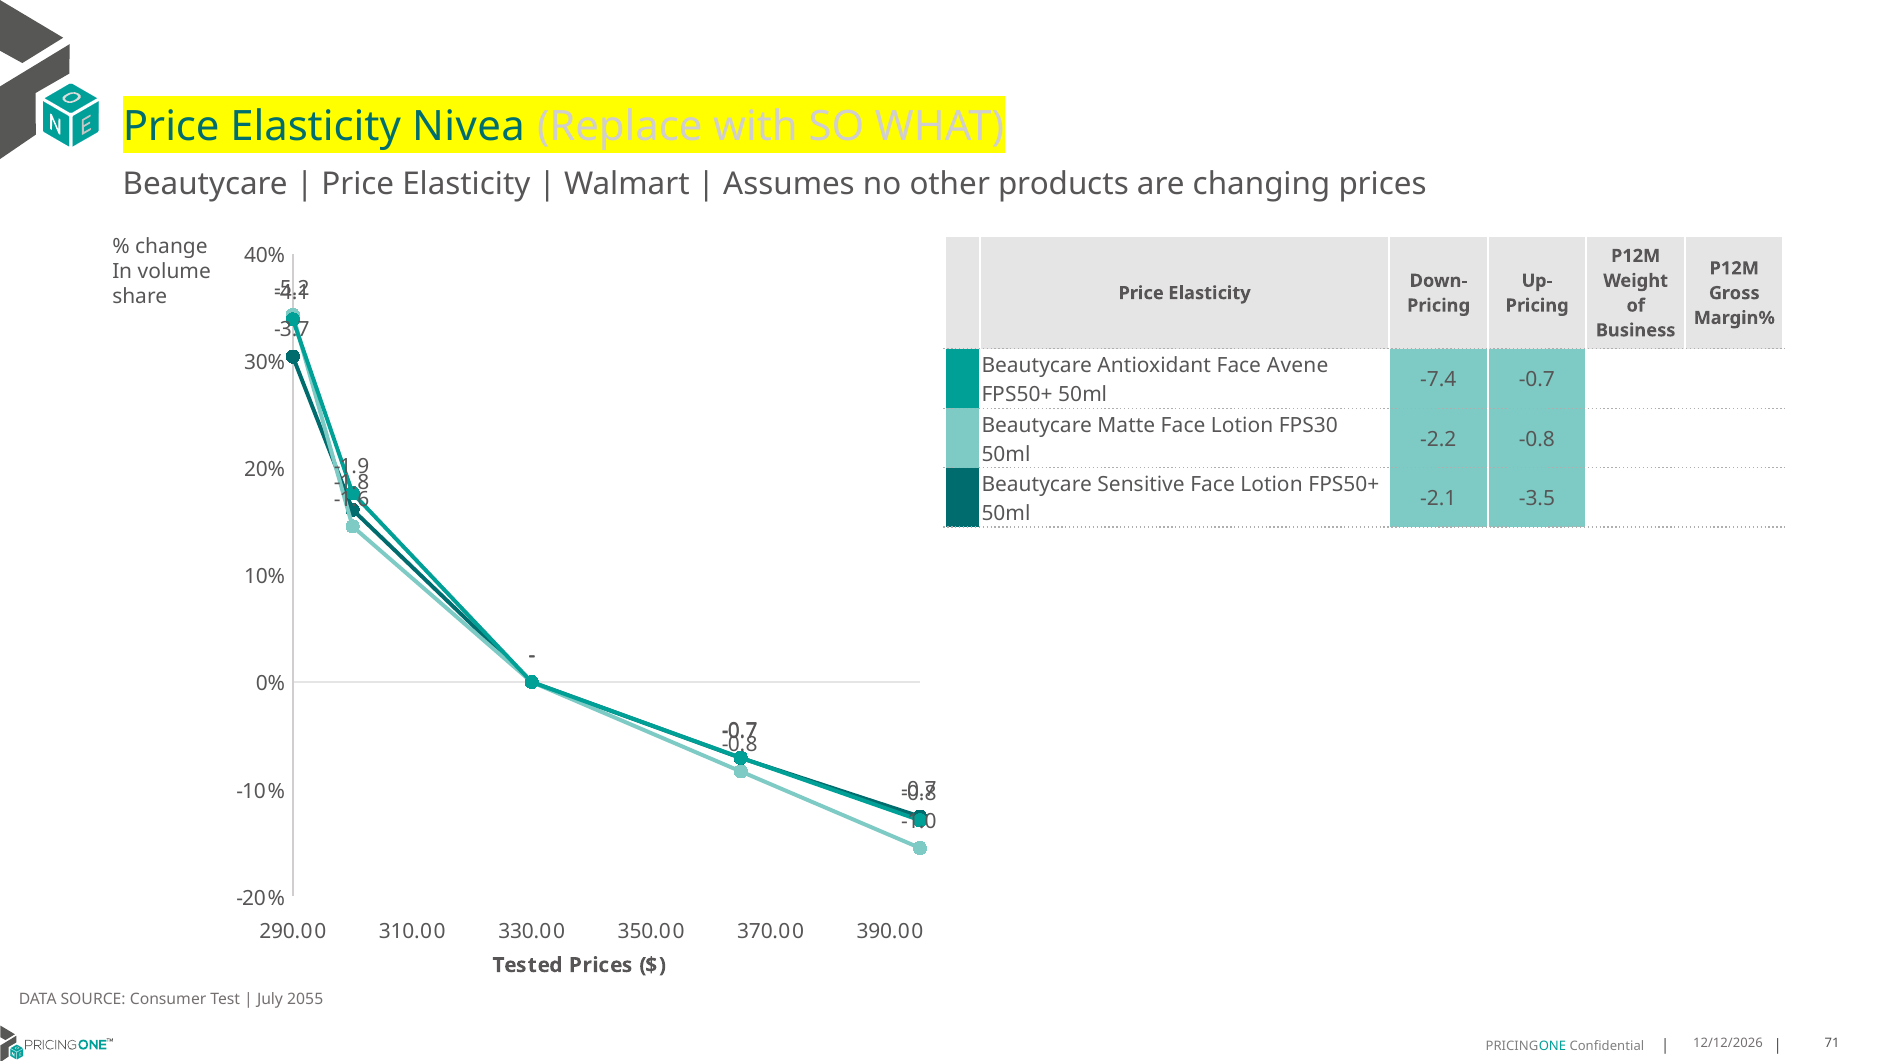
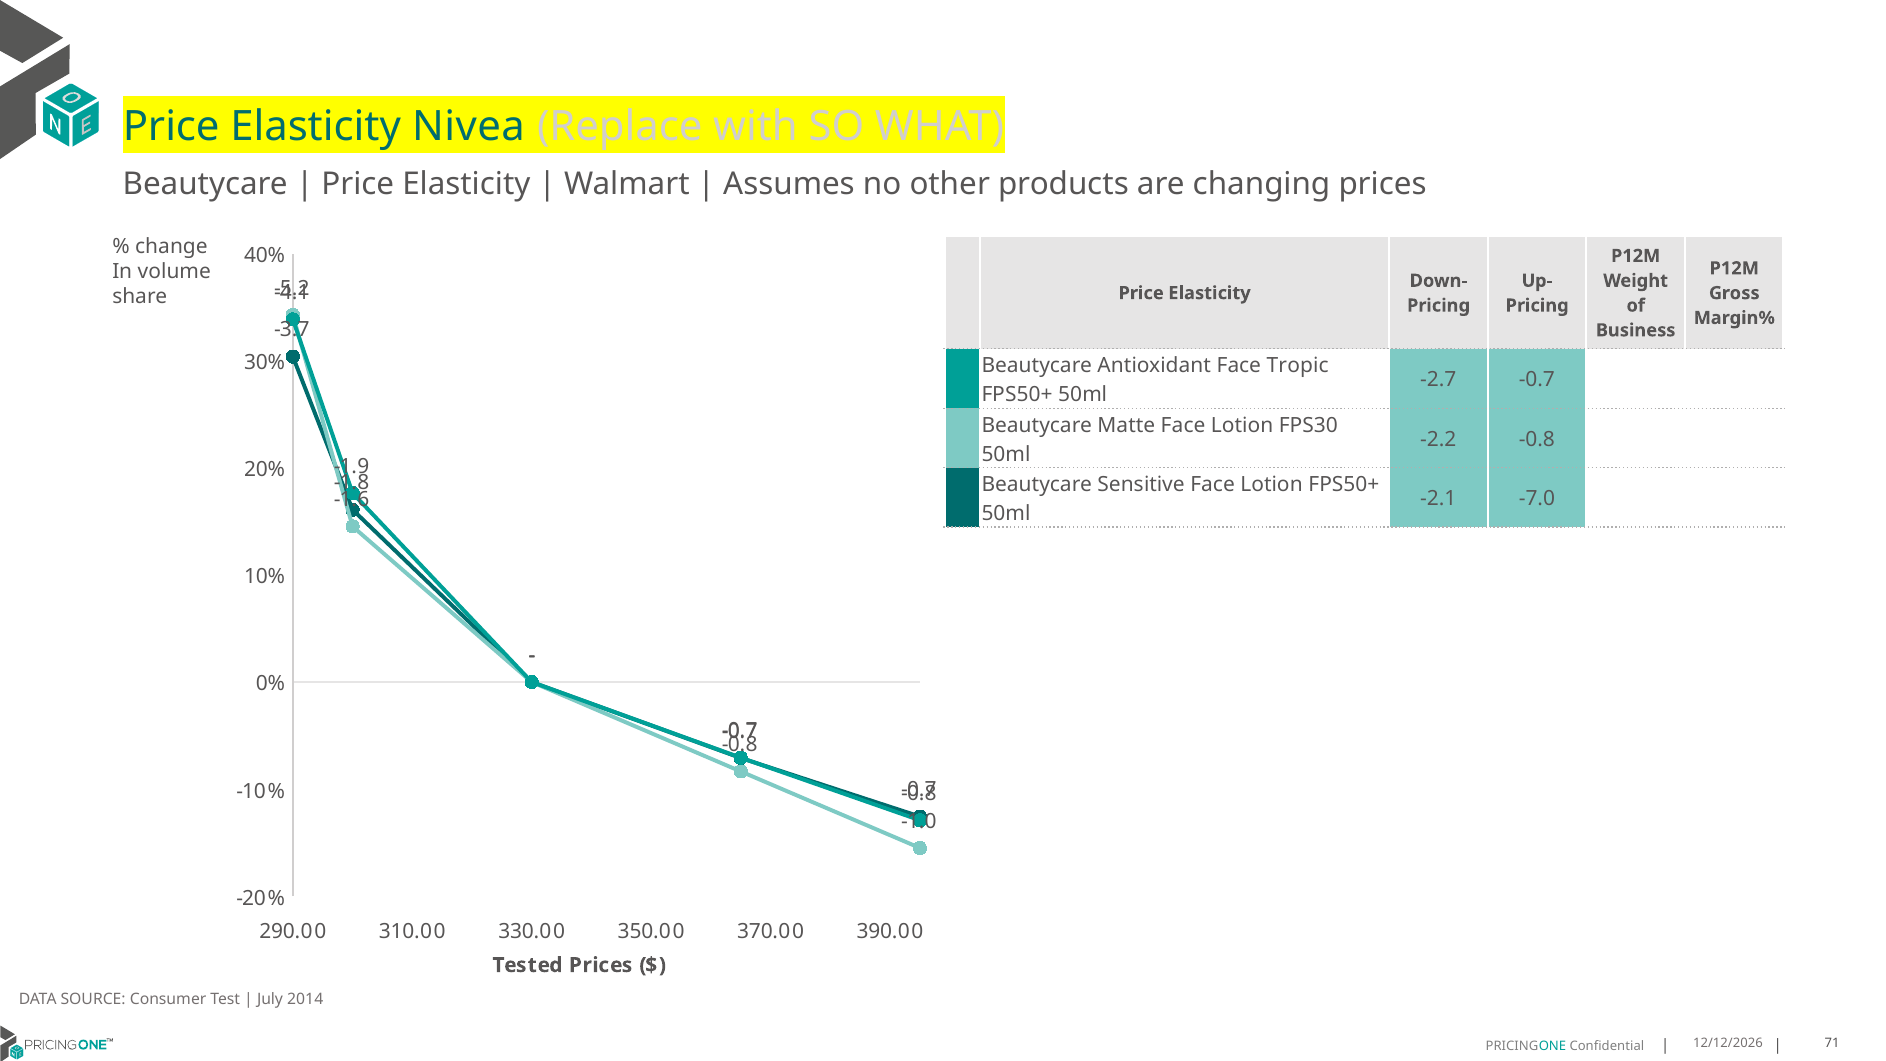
Avene: Avene -> Tropic (1298, 366)
-7.4: -7.4 -> -2.7 (1438, 380)
-3.5: -3.5 -> -7.0 (1537, 499)
2055: 2055 -> 2014 (305, 999)
